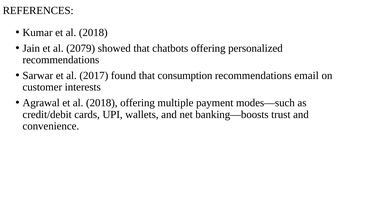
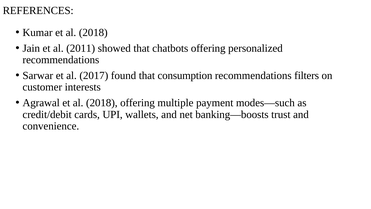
2079: 2079 -> 2011 (81, 48)
email: email -> filters (307, 75)
